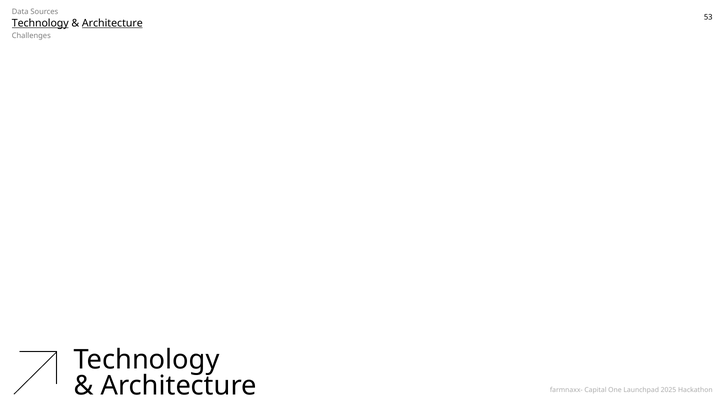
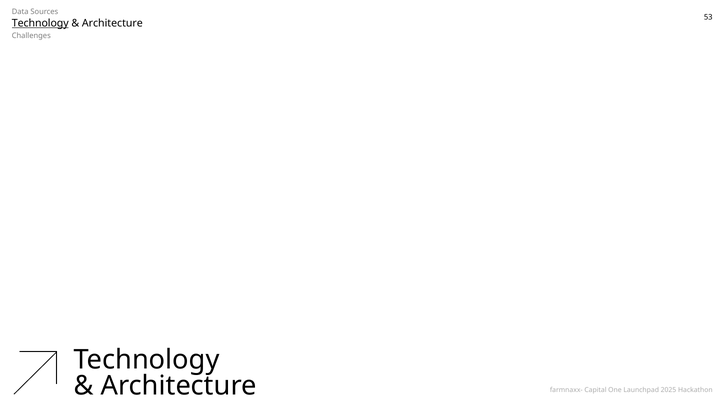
Architecture underline: present -> none (112, 23)
